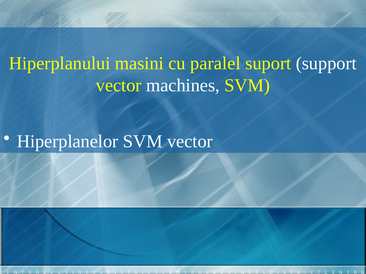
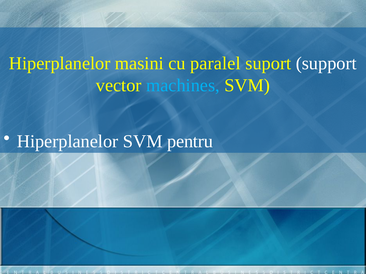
Hiperplanului: Hiperplanului -> Hiperplanelor (60, 63)
machines colour: white -> light blue (183, 85)
SVM vector: vector -> pentru (190, 142)
